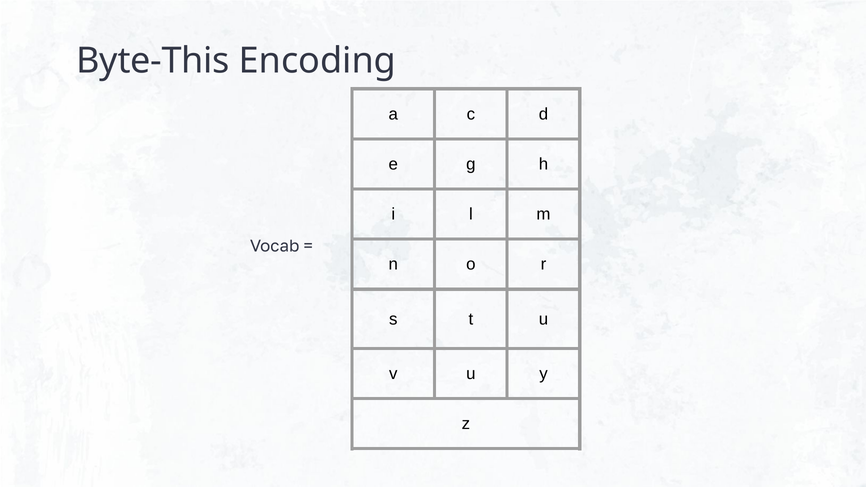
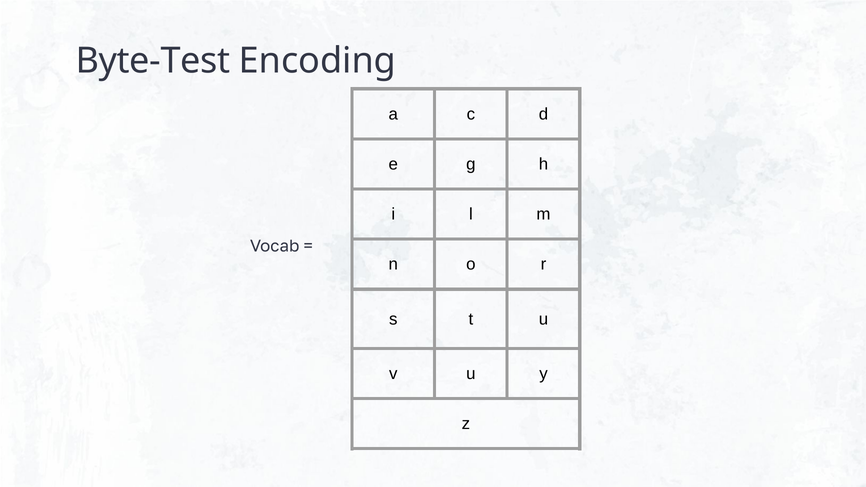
Byte-This: Byte-This -> Byte-Test (153, 61)
